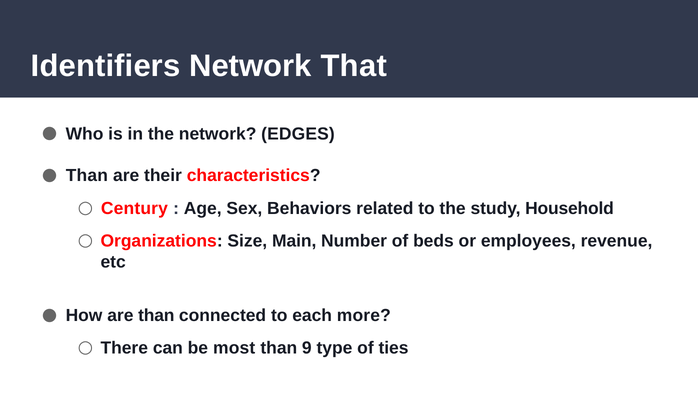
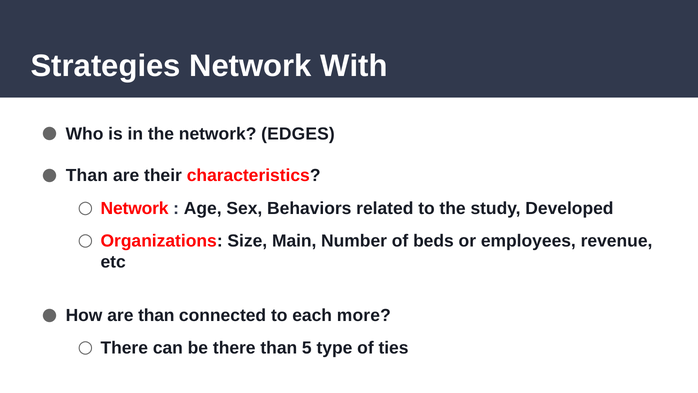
Identifiers: Identifiers -> Strategies (106, 66)
That: That -> With (354, 66)
Century: Century -> Network (135, 208)
Household: Household -> Developed (569, 208)
be most: most -> there (234, 348)
9: 9 -> 5 (307, 348)
